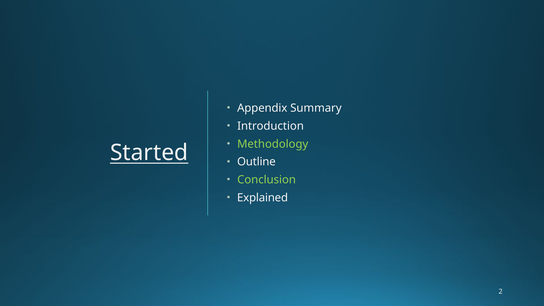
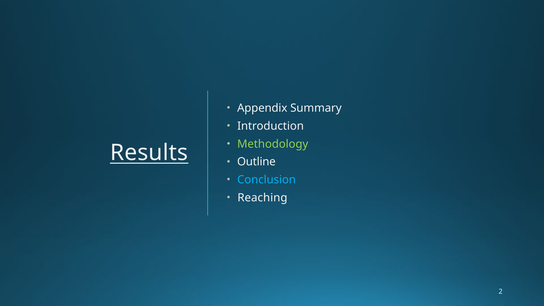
Started: Started -> Results (149, 153)
Conclusion colour: light green -> light blue (267, 180)
Explained: Explained -> Reaching (262, 198)
